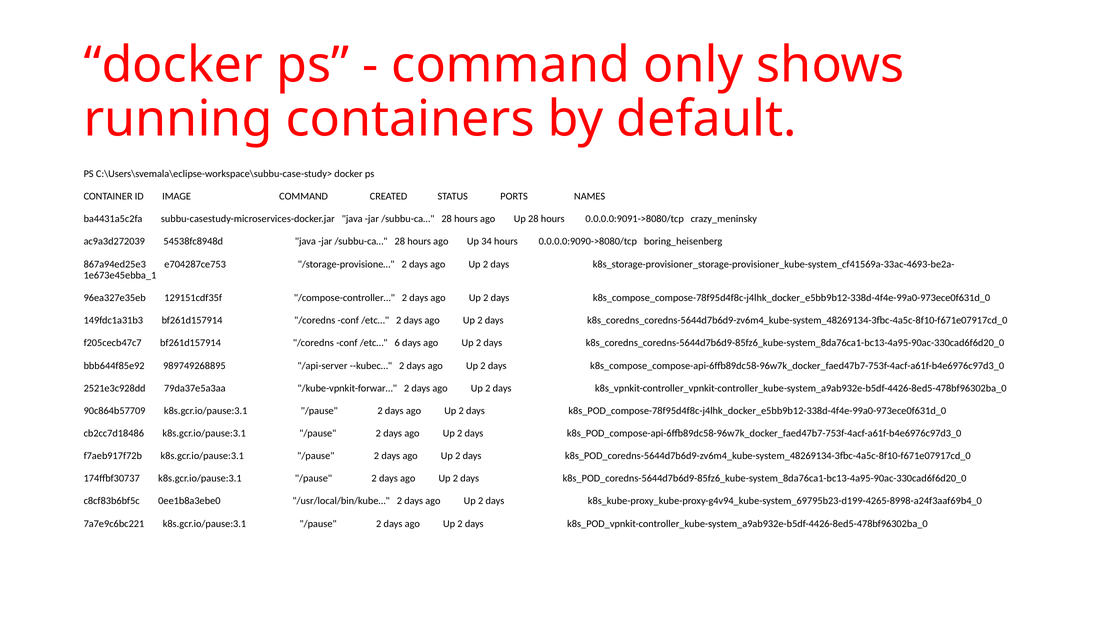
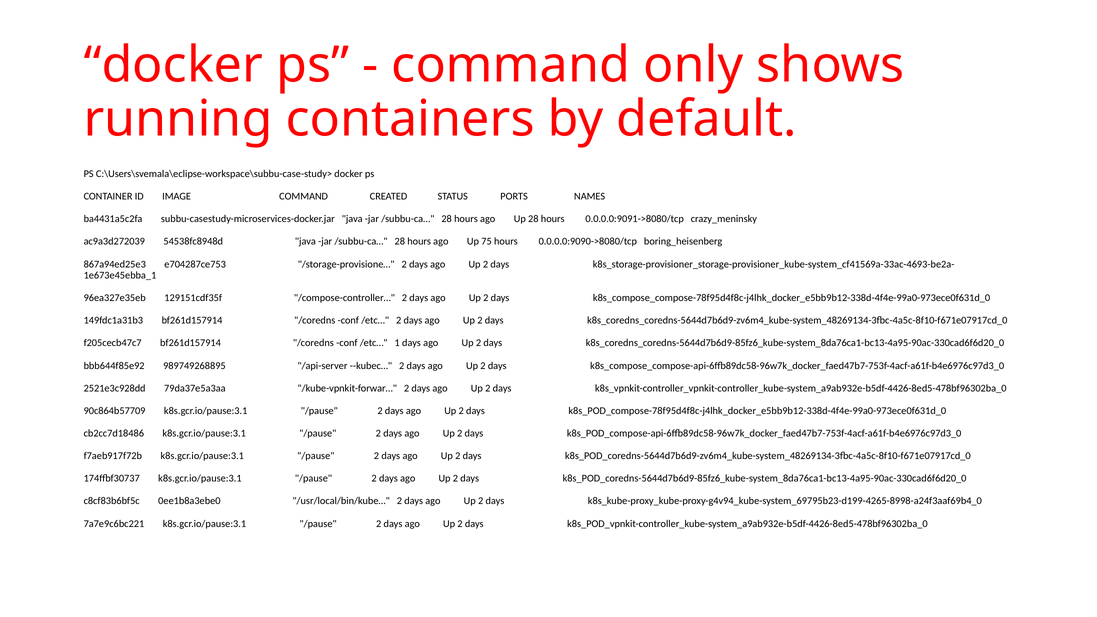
34: 34 -> 75 (487, 242)
6: 6 -> 1 (397, 343)
